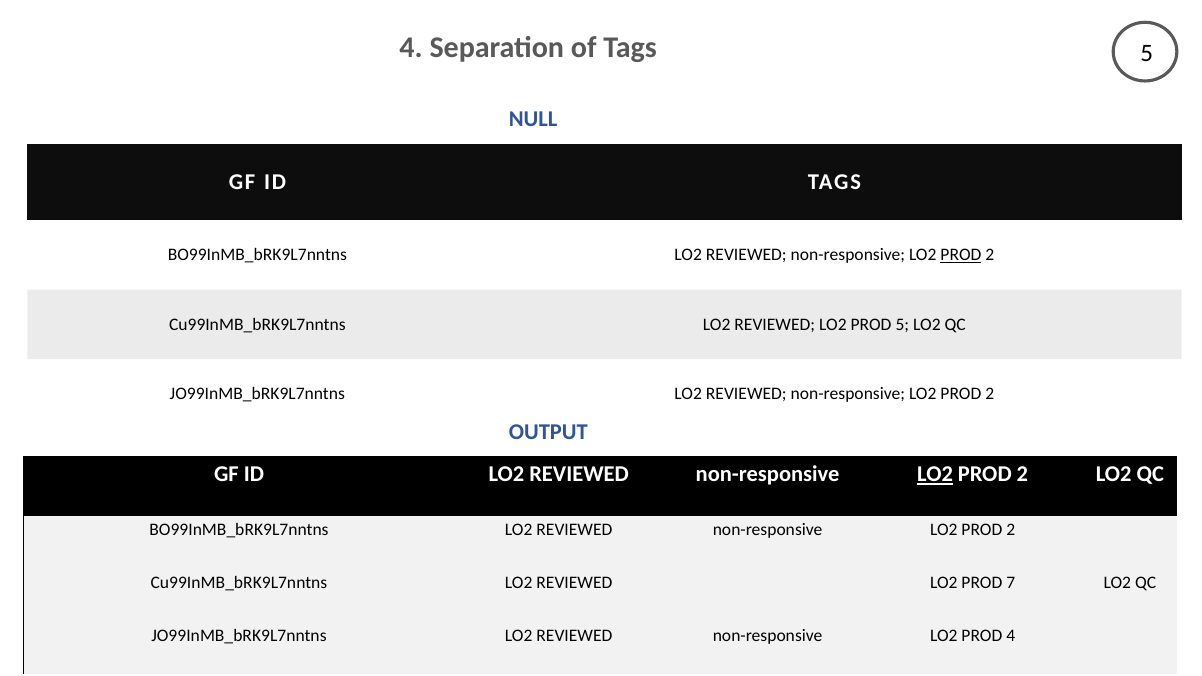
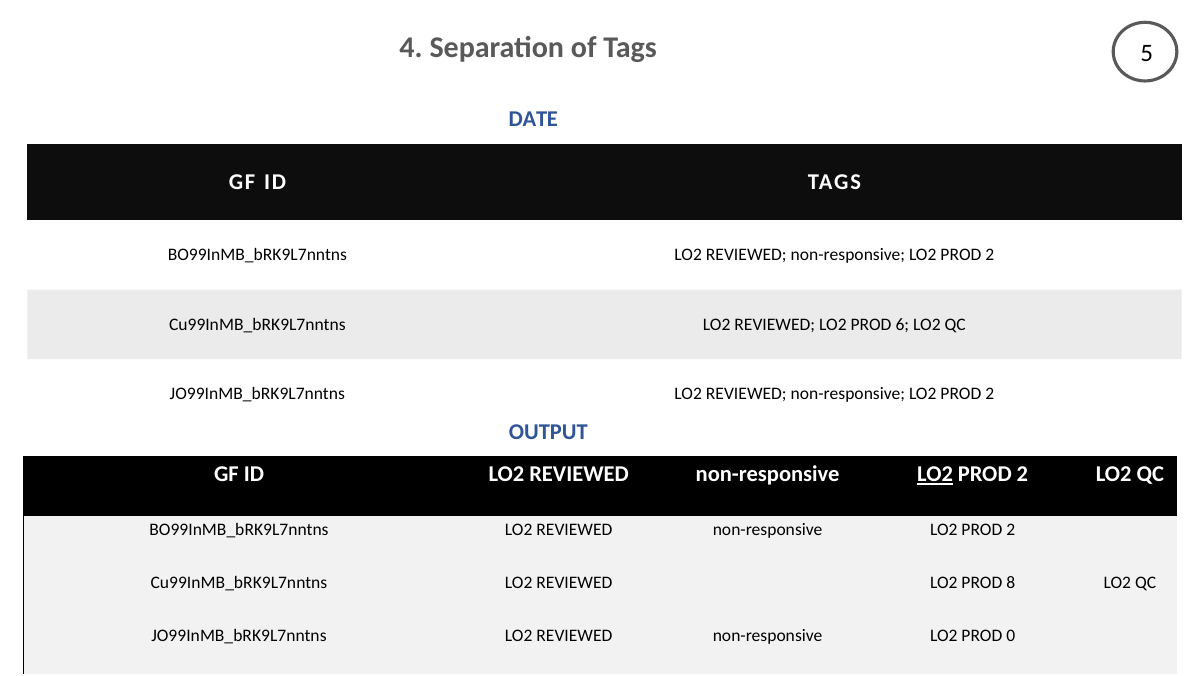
NULL: NULL -> DATE (533, 120)
PROD underline: present -> none (961, 255)
PROD 5: 5 -> 6 (902, 325)
7: 7 -> 8 (1011, 583)
PROD 4: 4 -> 0 (1011, 636)
